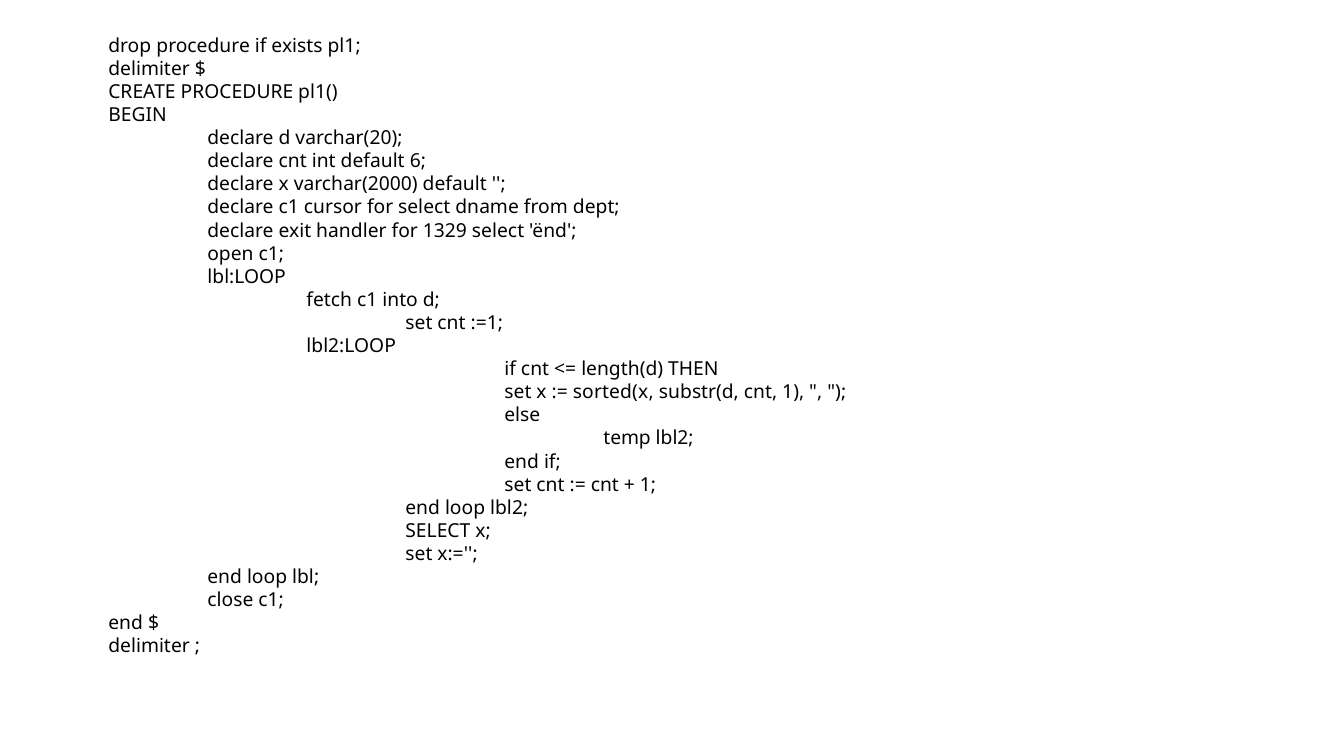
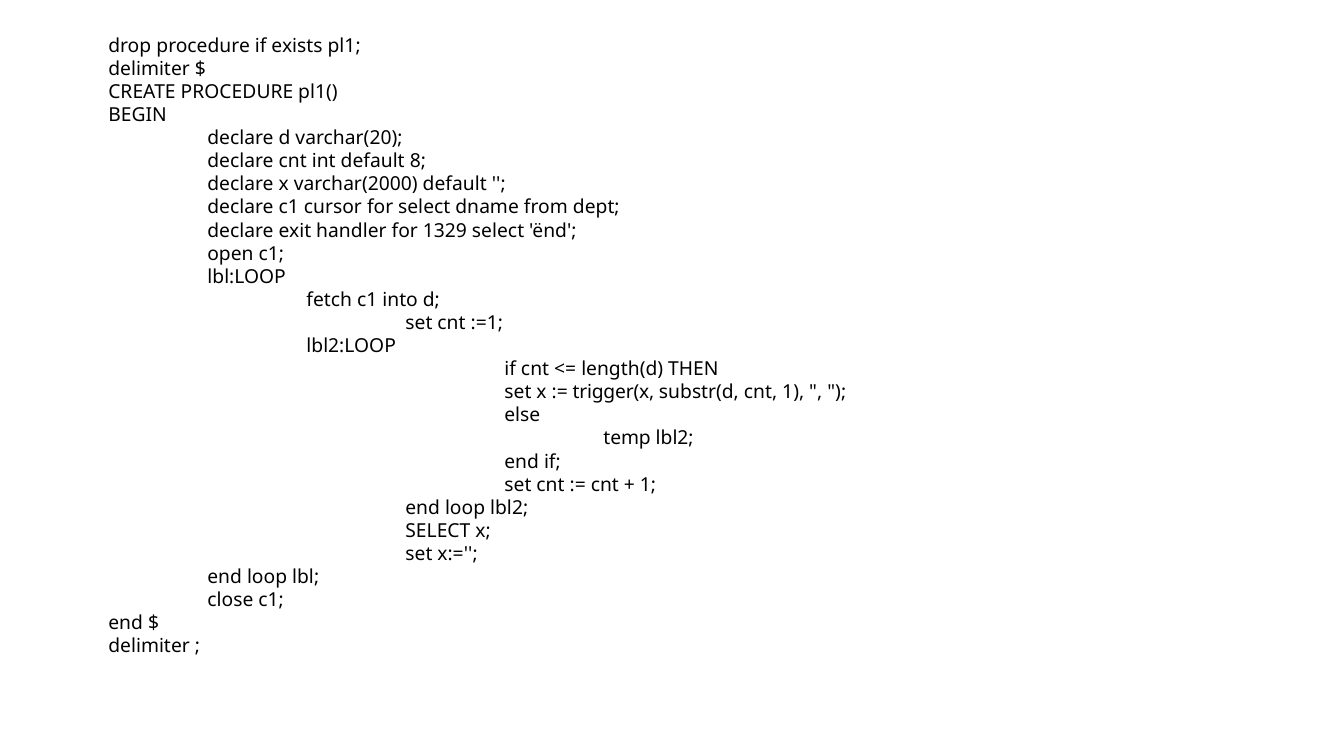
6: 6 -> 8 (418, 162)
sorted(x: sorted(x -> trigger(x (613, 393)
